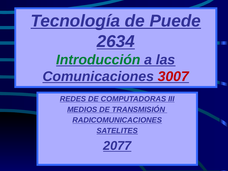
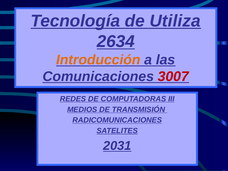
Puede: Puede -> Utiliza (175, 21)
Introducción colour: green -> orange (98, 60)
2077: 2077 -> 2031 (117, 146)
